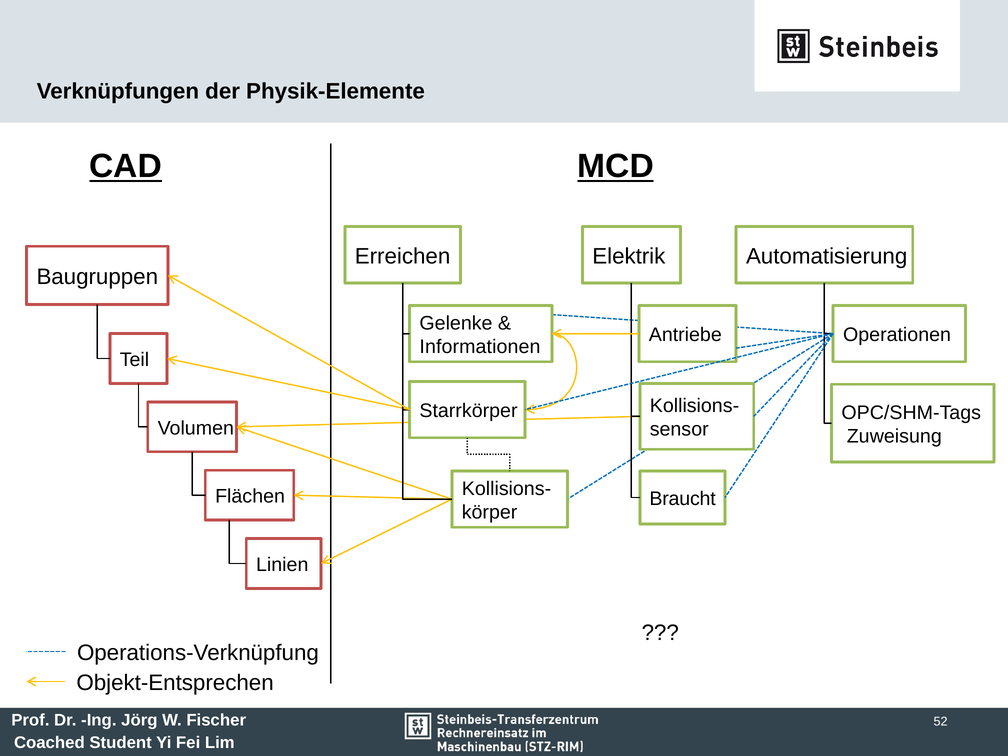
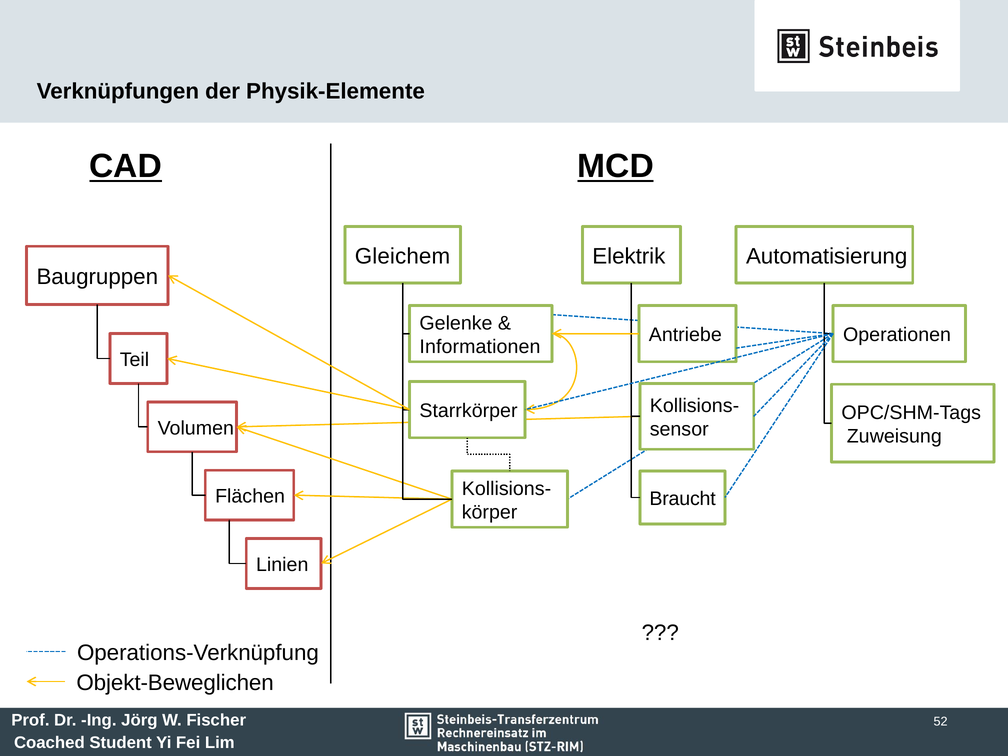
Erreichen: Erreichen -> Gleichem (403, 256)
Objekt-Entsprechen: Objekt-Entsprechen -> Objekt-Beweglichen (175, 683)
